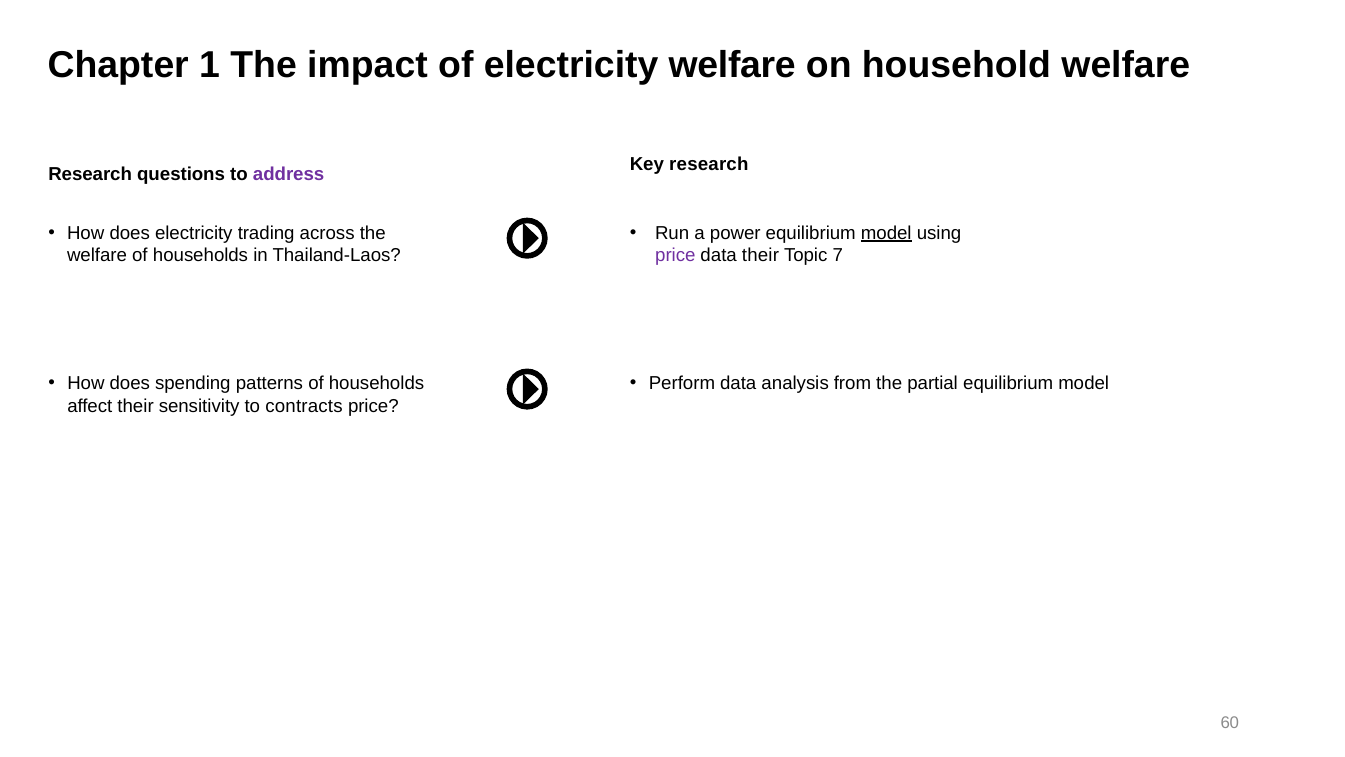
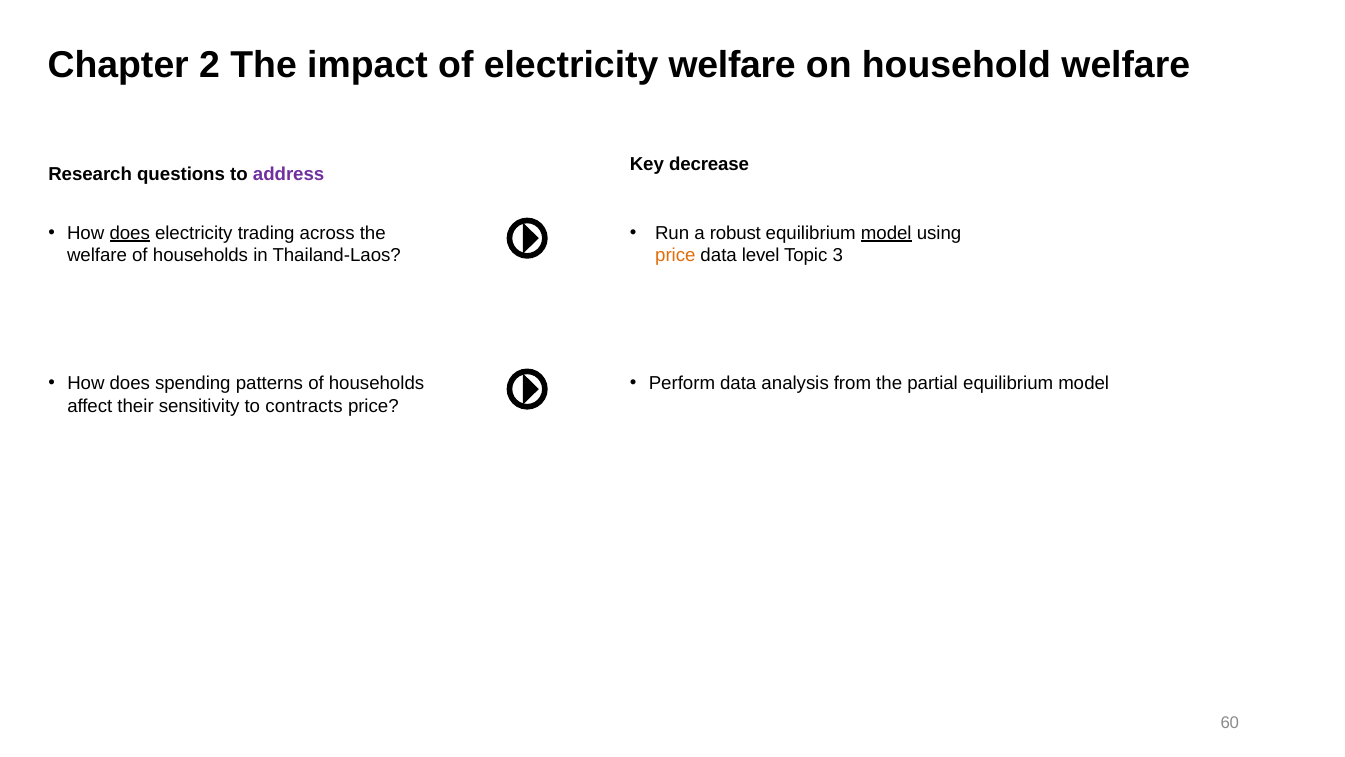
1: 1 -> 2 (210, 65)
Key research: research -> decrease (709, 164)
does underline: none -> present (130, 233)
power: power -> robust (735, 233)
price colour: purple -> orange (675, 255)
data their: their -> level (761, 255)
7: 7 -> 3 (838, 255)
